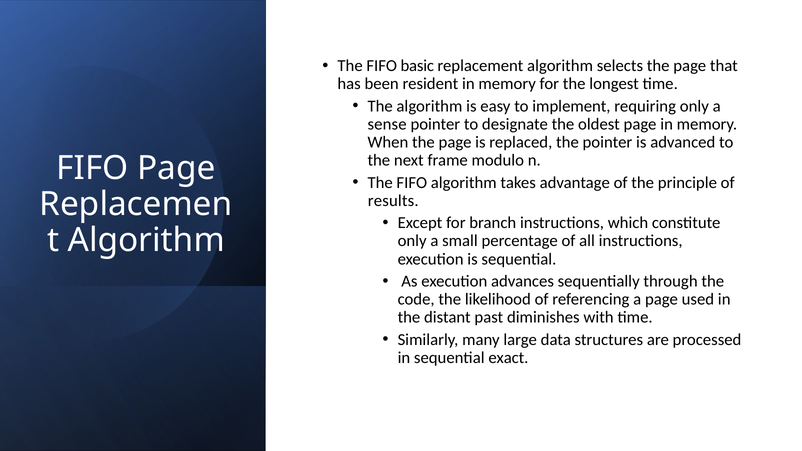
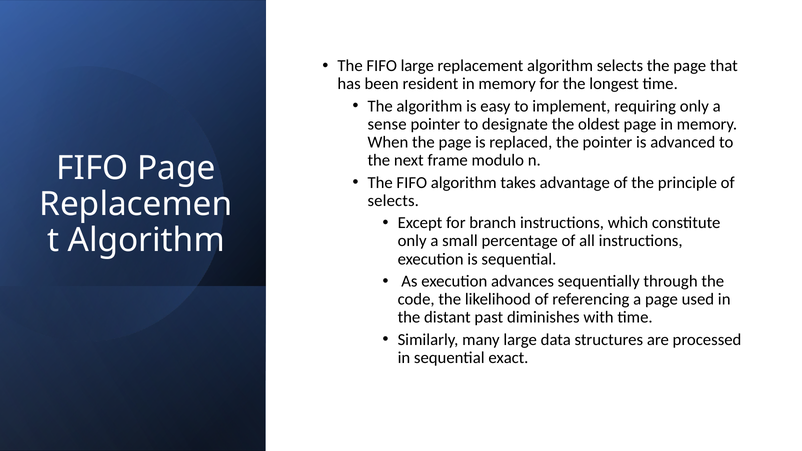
FIFO basic: basic -> large (417, 66)
results: results -> selects (393, 201)
